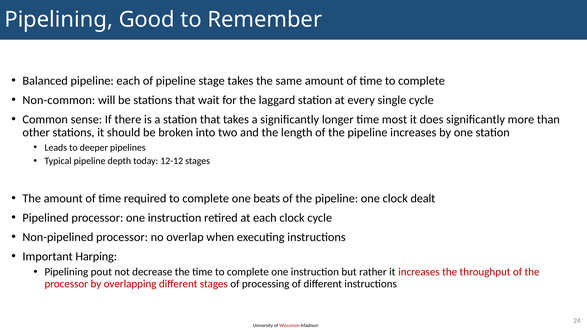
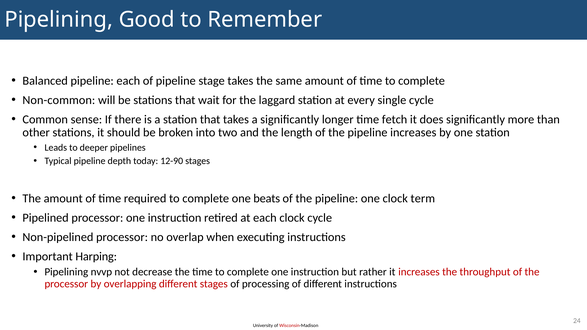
most: most -> fetch (395, 119)
12-12: 12-12 -> 12-90 (172, 161)
dealt: dealt -> term (423, 199)
pout: pout -> nvvp (101, 272)
